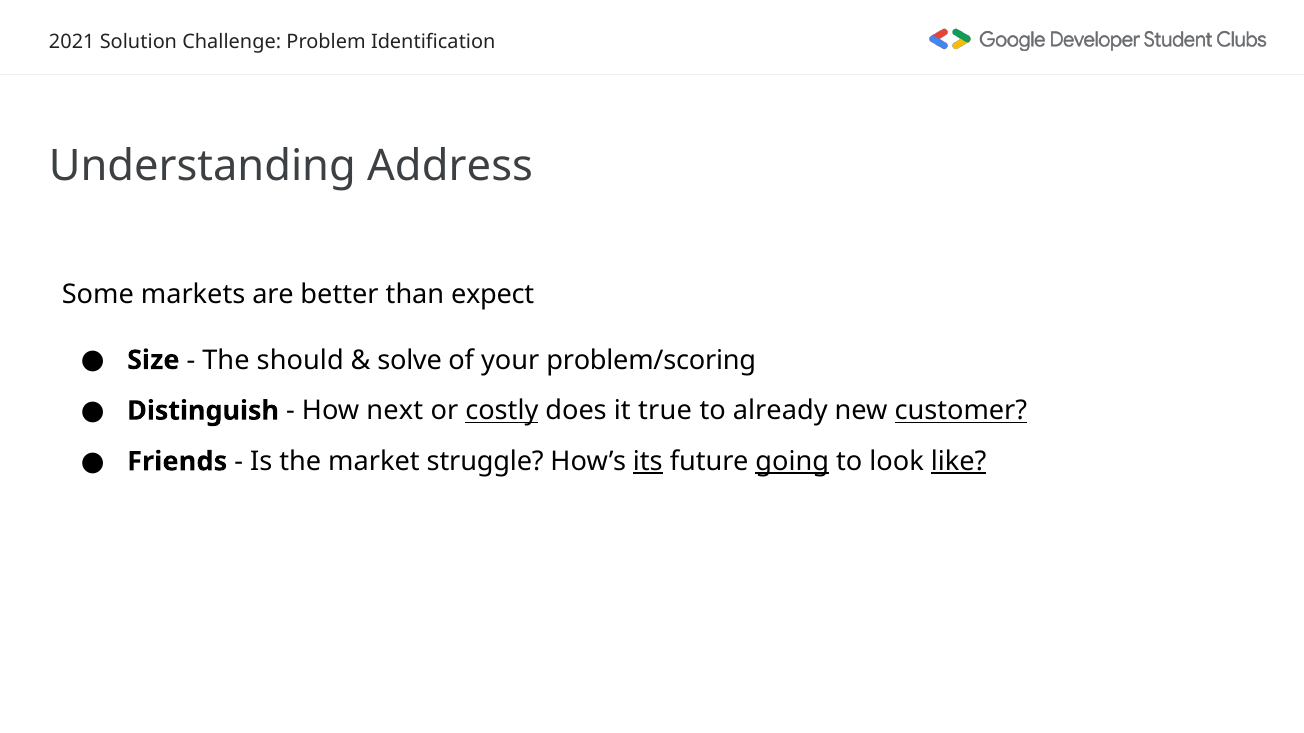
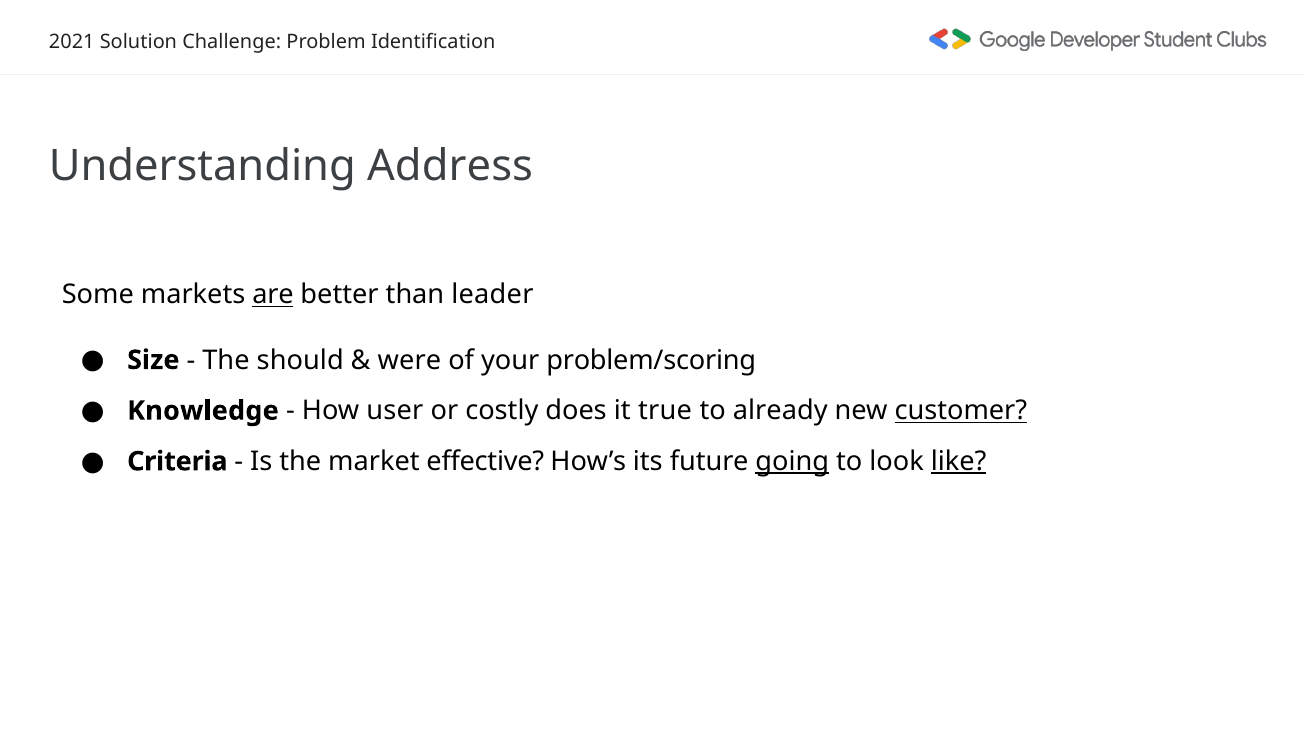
are underline: none -> present (273, 295)
expect: expect -> leader (492, 295)
solve: solve -> were (409, 360)
Distinguish: Distinguish -> Knowledge (203, 411)
next: next -> user (395, 411)
costly underline: present -> none (502, 411)
Friends: Friends -> Criteria (177, 462)
struggle: struggle -> effective (485, 462)
its underline: present -> none (648, 462)
